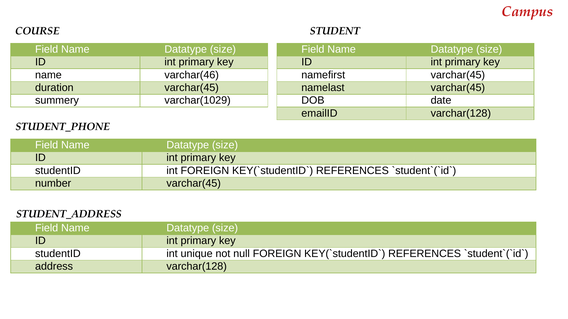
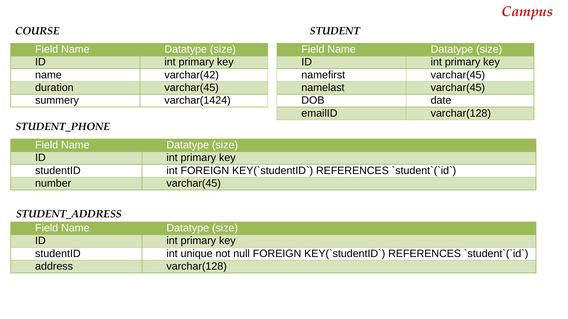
varchar(46: varchar(46 -> varchar(42 (192, 75)
varchar(1029: varchar(1029 -> varchar(1424 (198, 101)
